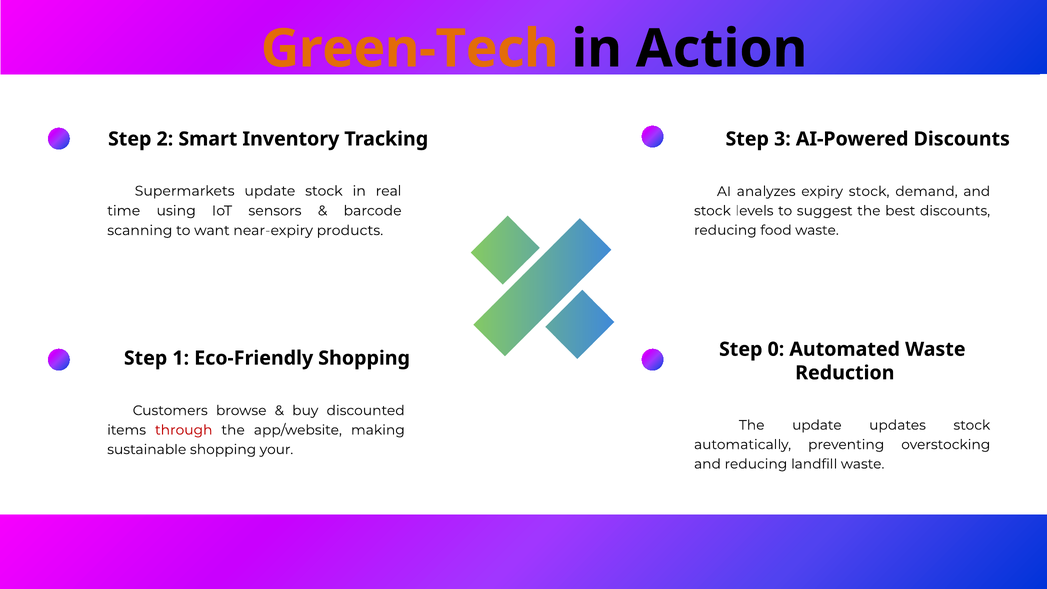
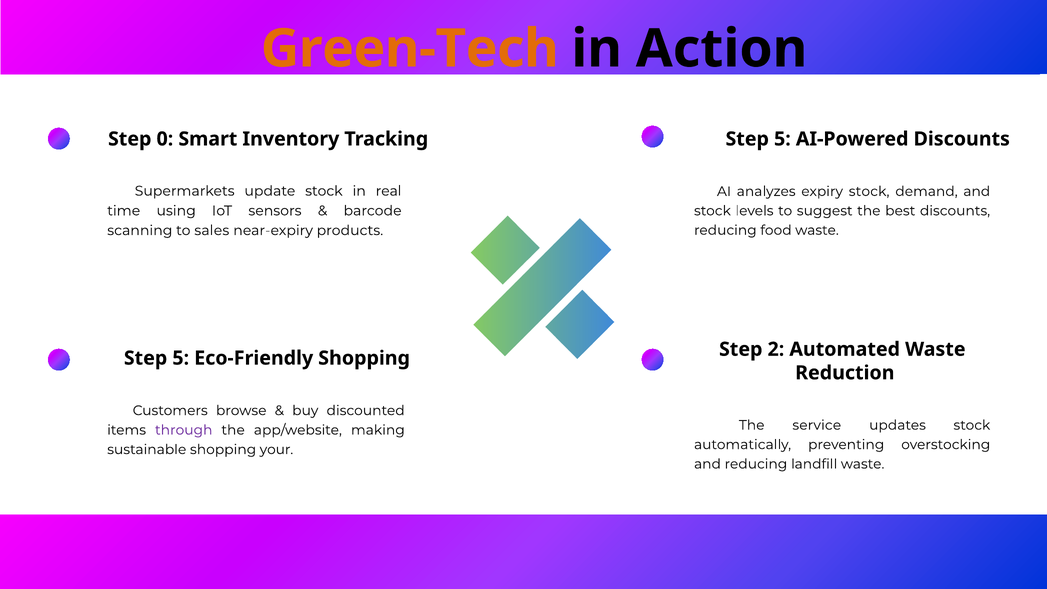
2: 2 -> 0 (165, 139)
Tracking Step 3: 3 -> 5 (782, 139)
want: want -> sales (212, 230)
1: 1 -> 5 (181, 358)
0: 0 -> 2 (776, 349)
The update: update -> service (817, 425)
through colour: red -> purple (184, 430)
